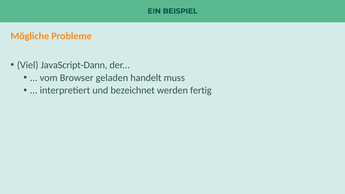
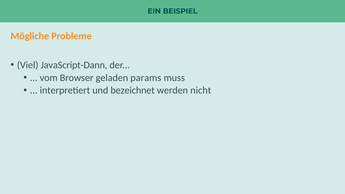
handelt: handelt -> params (146, 78)
fertig: fertig -> nicht (201, 90)
